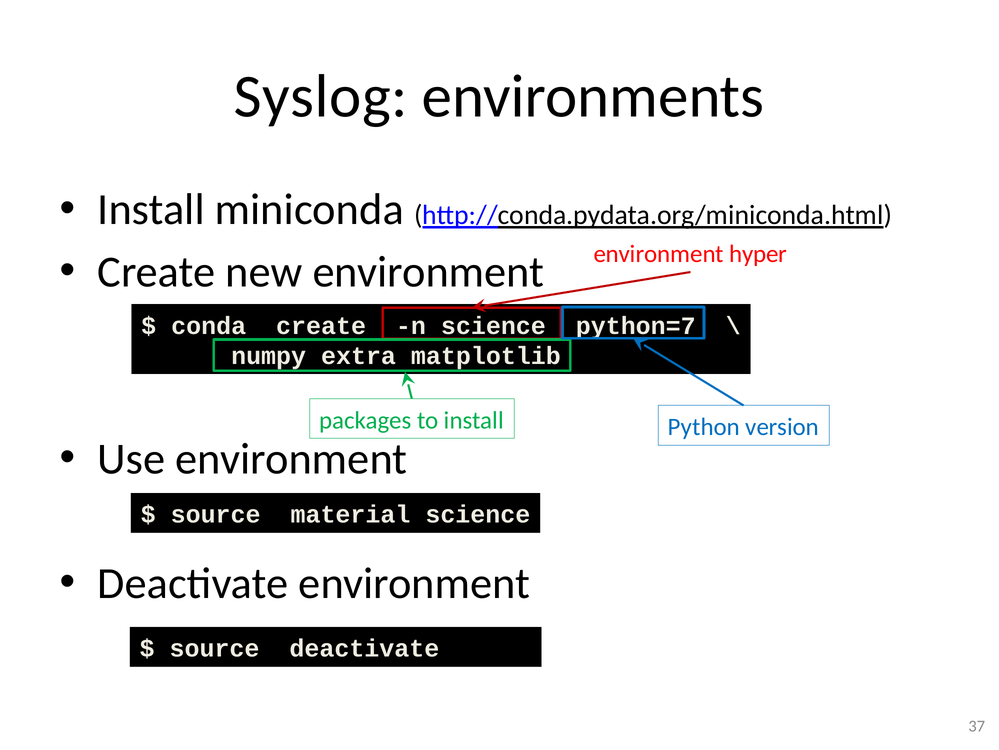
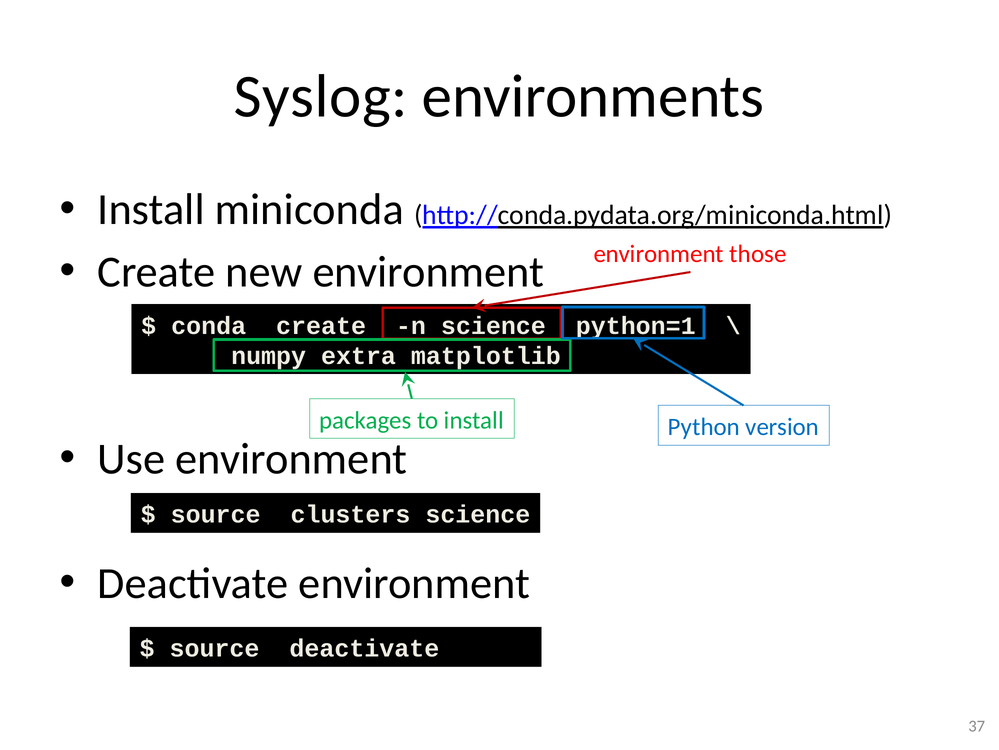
hyper: hyper -> those (758, 254)
python=7: python=7 -> python=1 (636, 325)
material: material -> clusters (350, 514)
